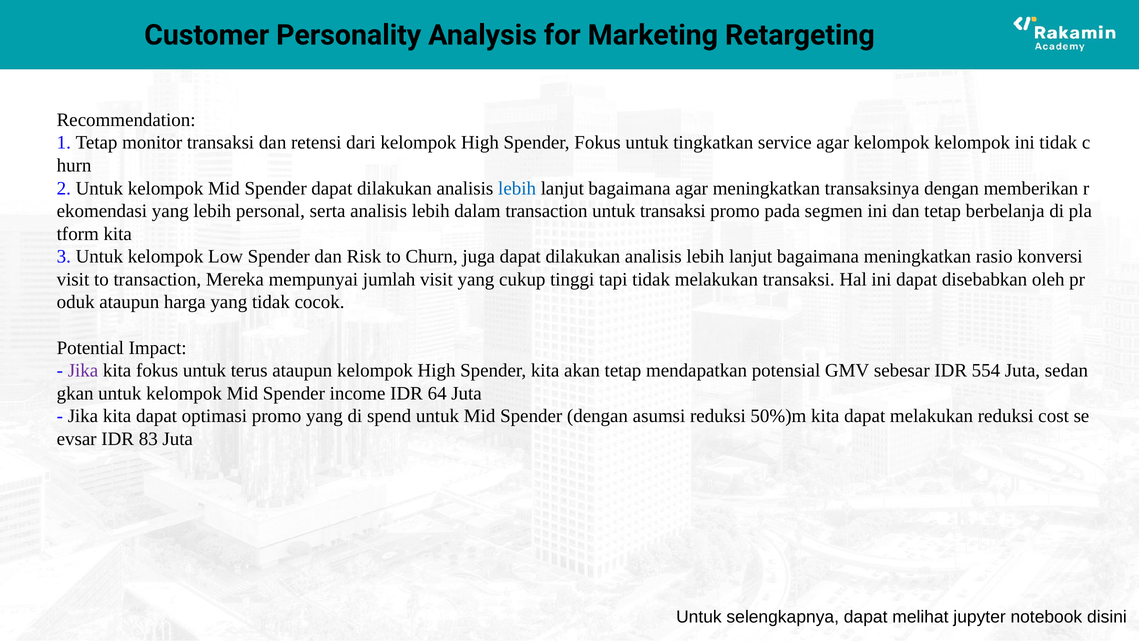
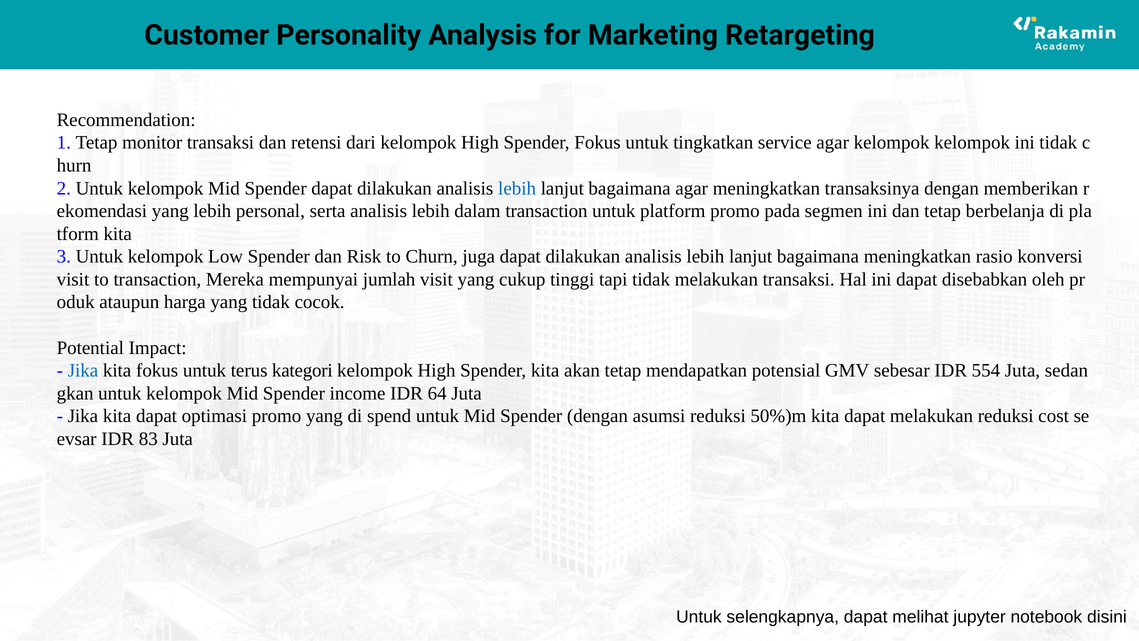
untuk transaksi: transaksi -> platform (673, 211)
Jika colour: purple -> blue (83, 370)
terus ataupun: ataupun -> kategori (302, 370)
